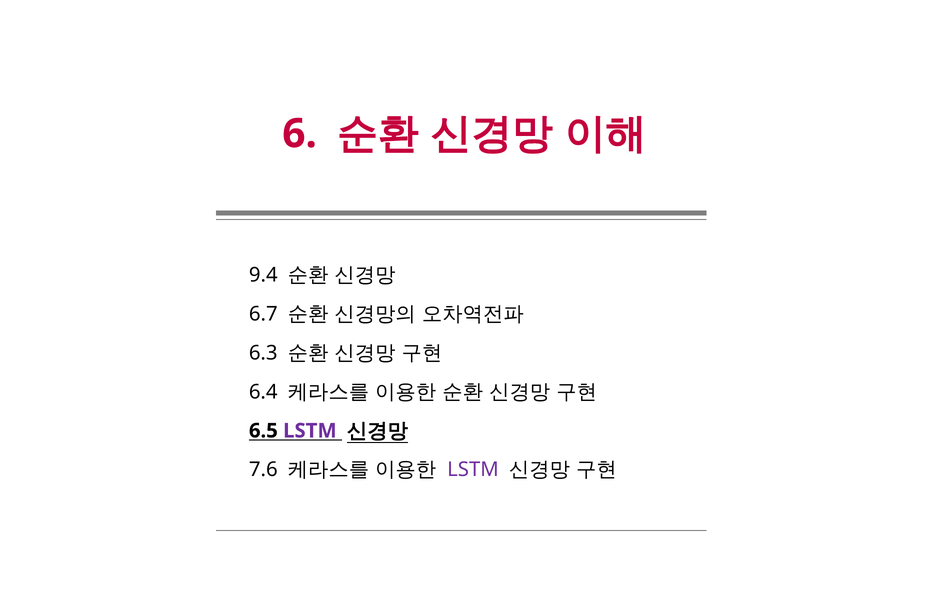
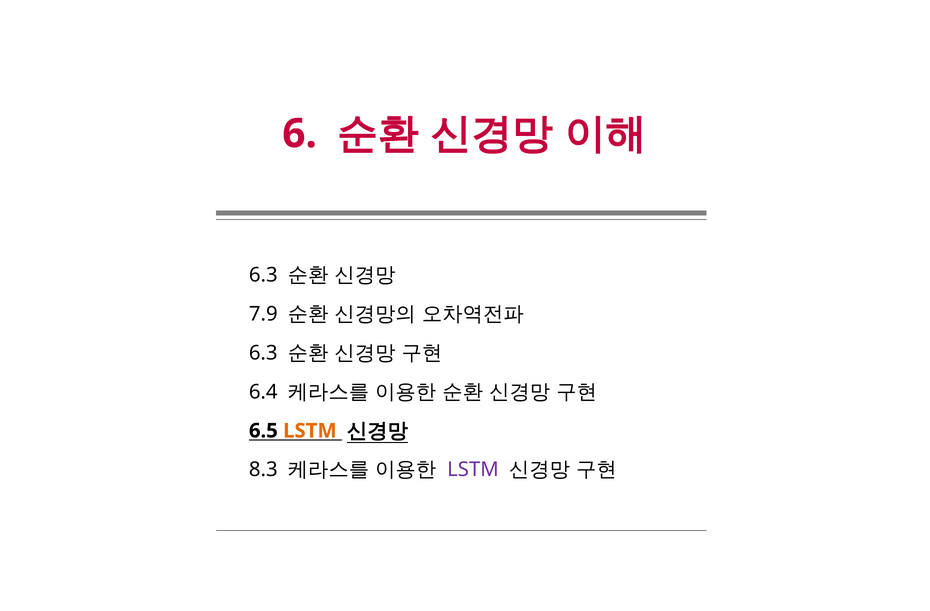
9.4: 9.4 -> 6.3 (263, 275)
6.7: 6.7 -> 7.9 (263, 314)
LSTM colour: purple -> orange (310, 431)
7.6: 7.6 -> 8.3 (263, 470)
